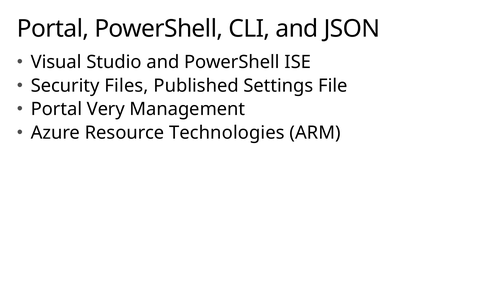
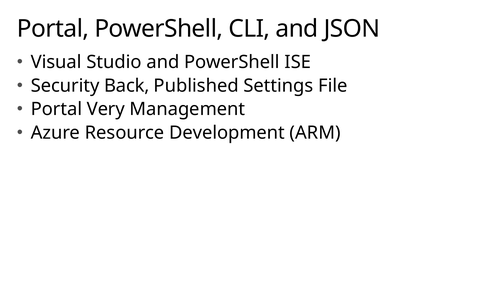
Files: Files -> Back (127, 86)
Technologies: Technologies -> Development (227, 133)
